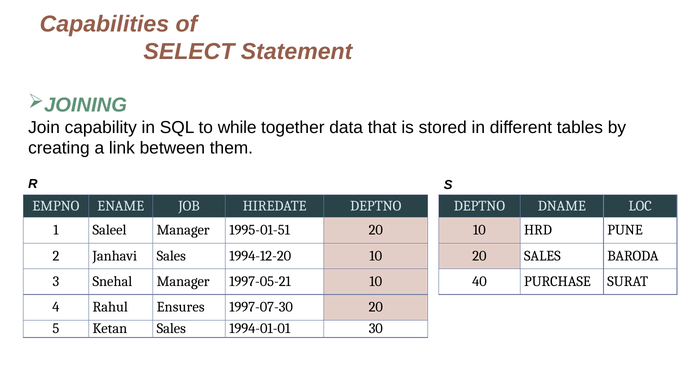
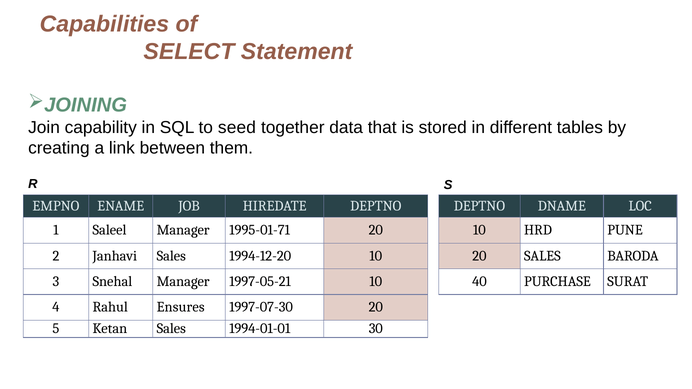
while: while -> seed (237, 127)
1995-01-51: 1995-01-51 -> 1995-01-71 (260, 230)
